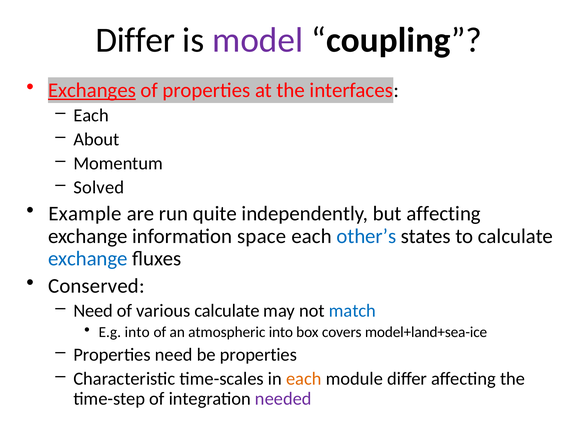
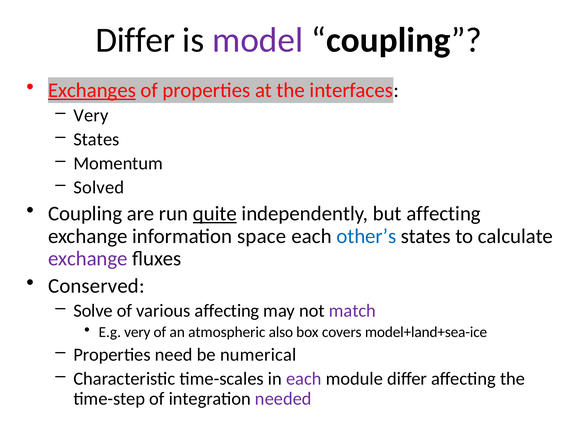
Each: Each -> Very (91, 115)
About: About -> States (96, 139)
Example: Example -> Coupling (85, 213)
quite underline: none -> present (215, 213)
exchange colour: blue -> purple (88, 258)
Need: Need -> Solve (93, 310)
various calculate: calculate -> affecting (227, 310)
match colour: blue -> purple (352, 310)
E.g into: into -> very (137, 332)
atmospheric into: into -> also (281, 332)
be properties: properties -> numerical (258, 354)
each colour: orange -> purple (304, 378)
